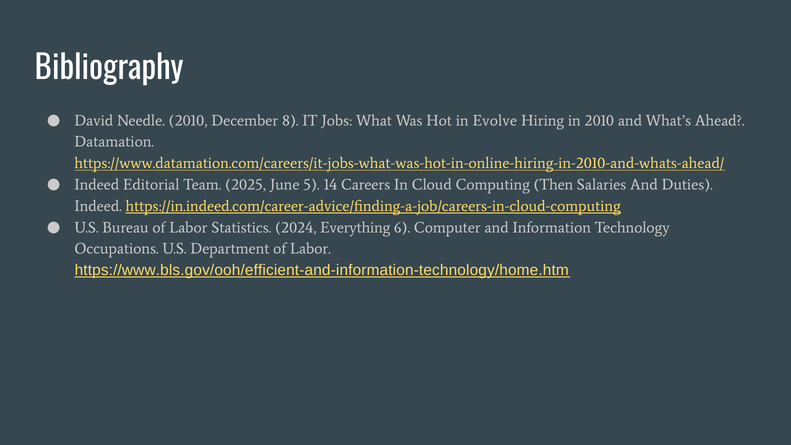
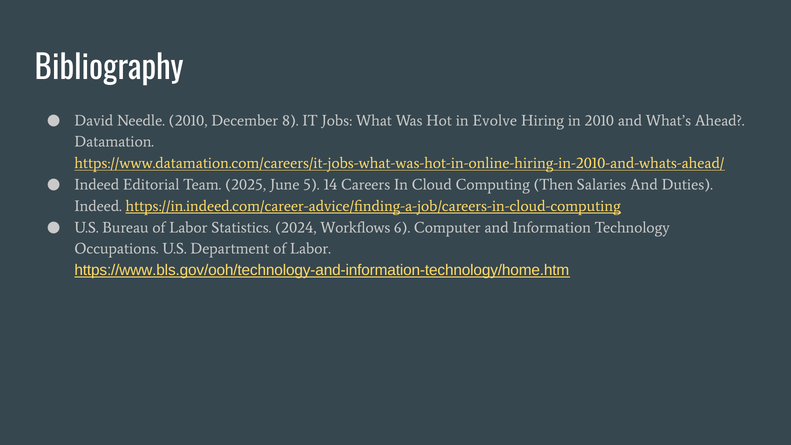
Everything: Everything -> Workflows (355, 228)
https://www.bls.gov/ooh/efficient-and-information-technology/home.htm: https://www.bls.gov/ooh/efficient-and-information-technology/home.htm -> https://www.bls.gov/ooh/technology-and-information-technology/home.htm (322, 270)
